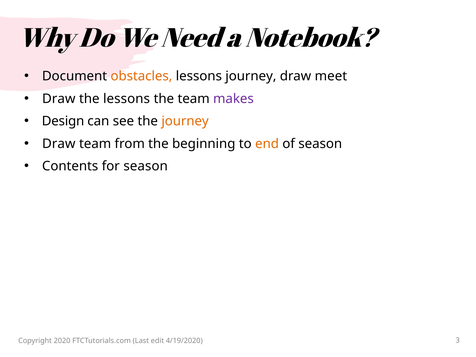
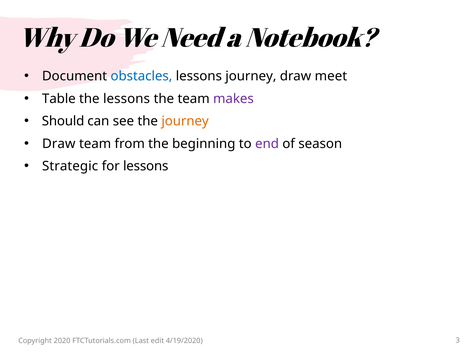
obstacles colour: orange -> blue (141, 76)
Draw: Draw -> Table (59, 99)
Design: Design -> Should (63, 121)
end colour: orange -> purple (267, 144)
Contents: Contents -> Strategic (70, 166)
for season: season -> lessons (146, 166)
